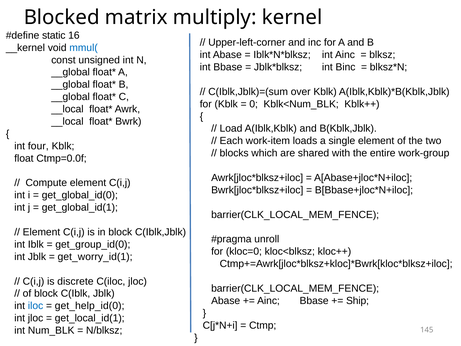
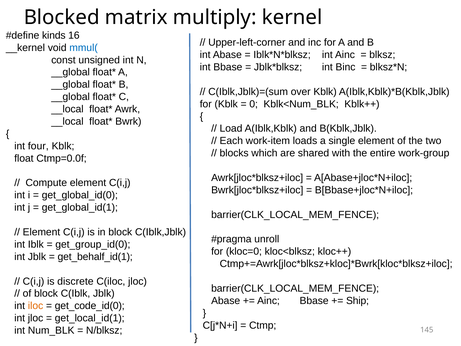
static: static -> kinds (54, 35)
get_worry_id(1: get_worry_id(1 -> get_behalf_id(1 (95, 257)
iloc colour: blue -> orange (36, 306)
get_help_id(0: get_help_id(0 -> get_code_id(0 (90, 306)
